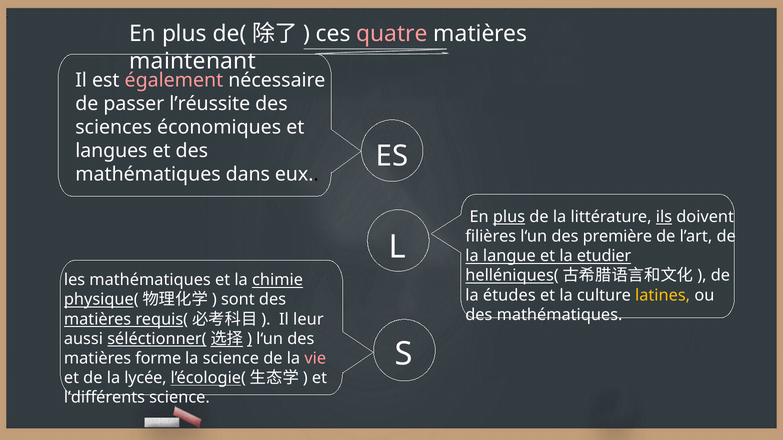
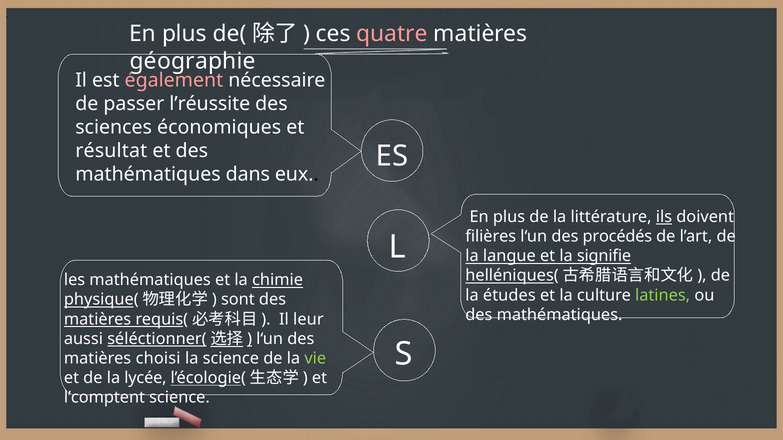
maintenant: maintenant -> géographie (193, 61)
langues: langues -> résultat (111, 151)
plus underline: present -> none (509, 217)
première: première -> procédés (617, 237)
etudier: etudier -> signifie (604, 256)
latines colour: yellow -> light green (663, 295)
forme: forme -> choisi (158, 359)
vie colour: pink -> light green (315, 359)
l’différents: l’différents -> l’comptent (104, 398)
